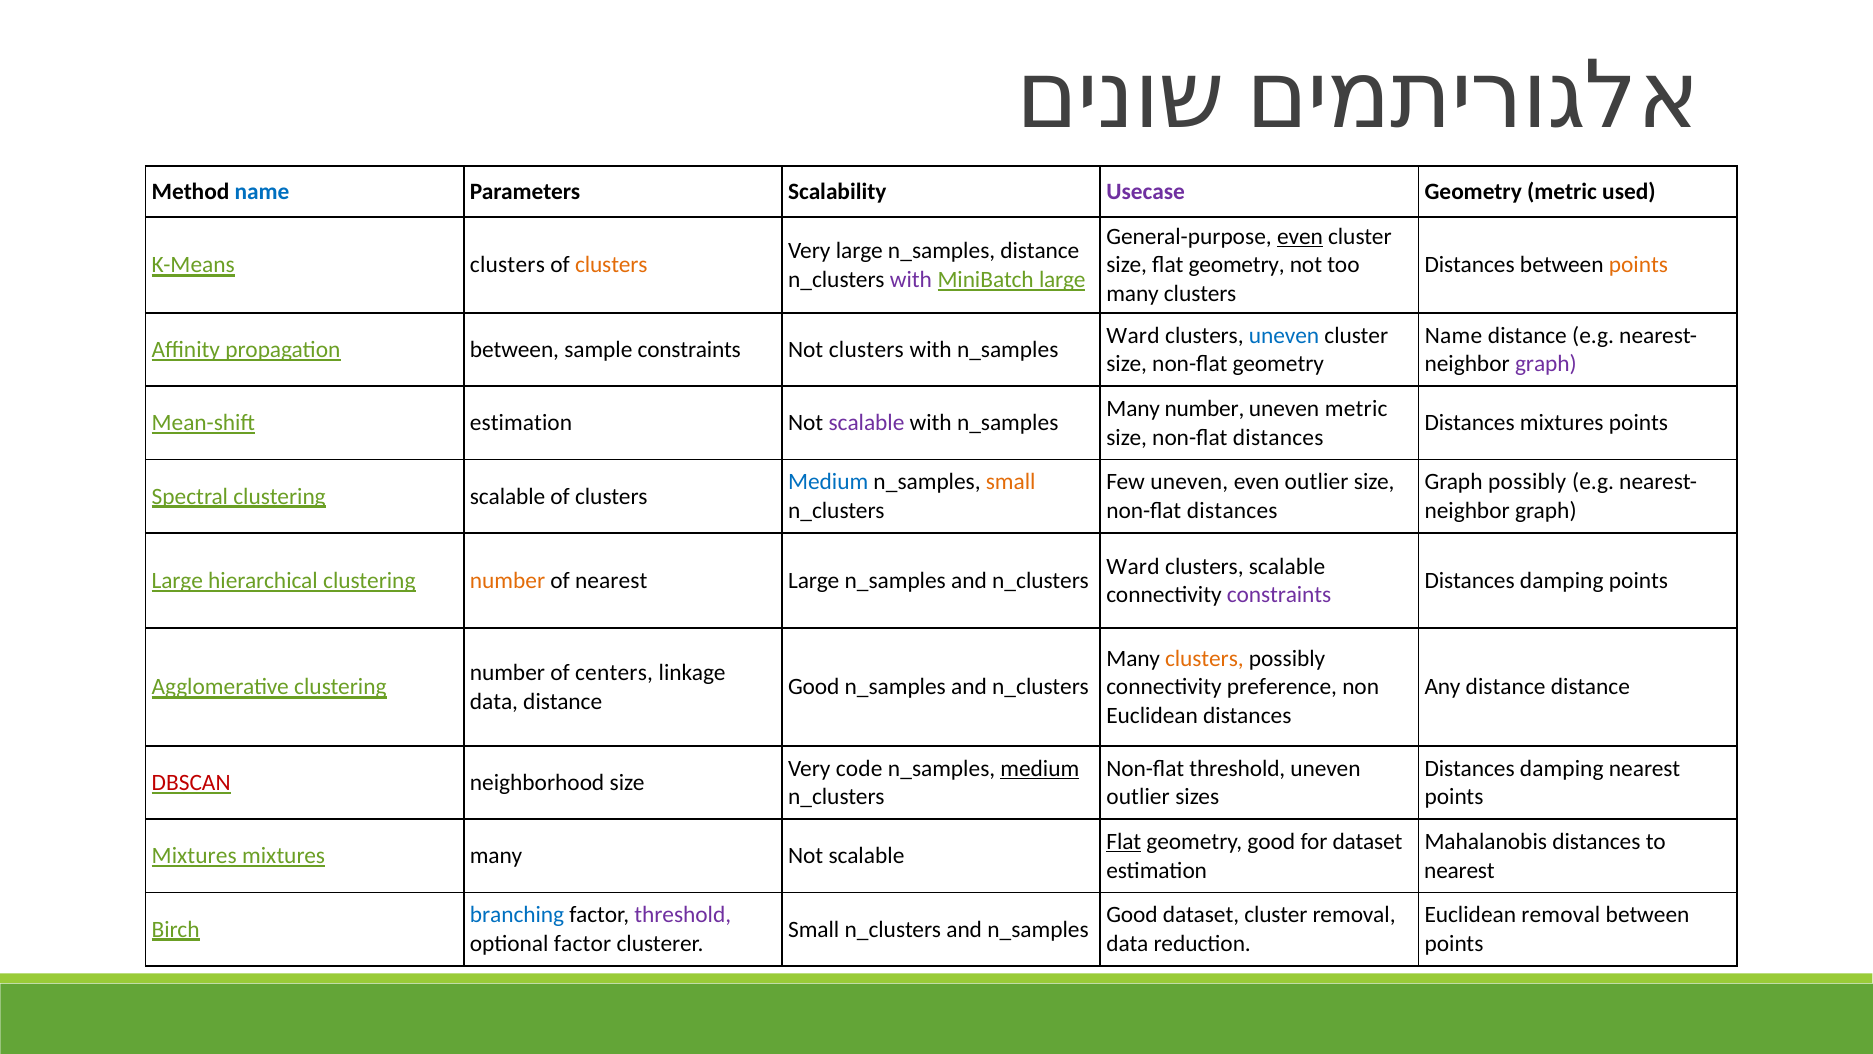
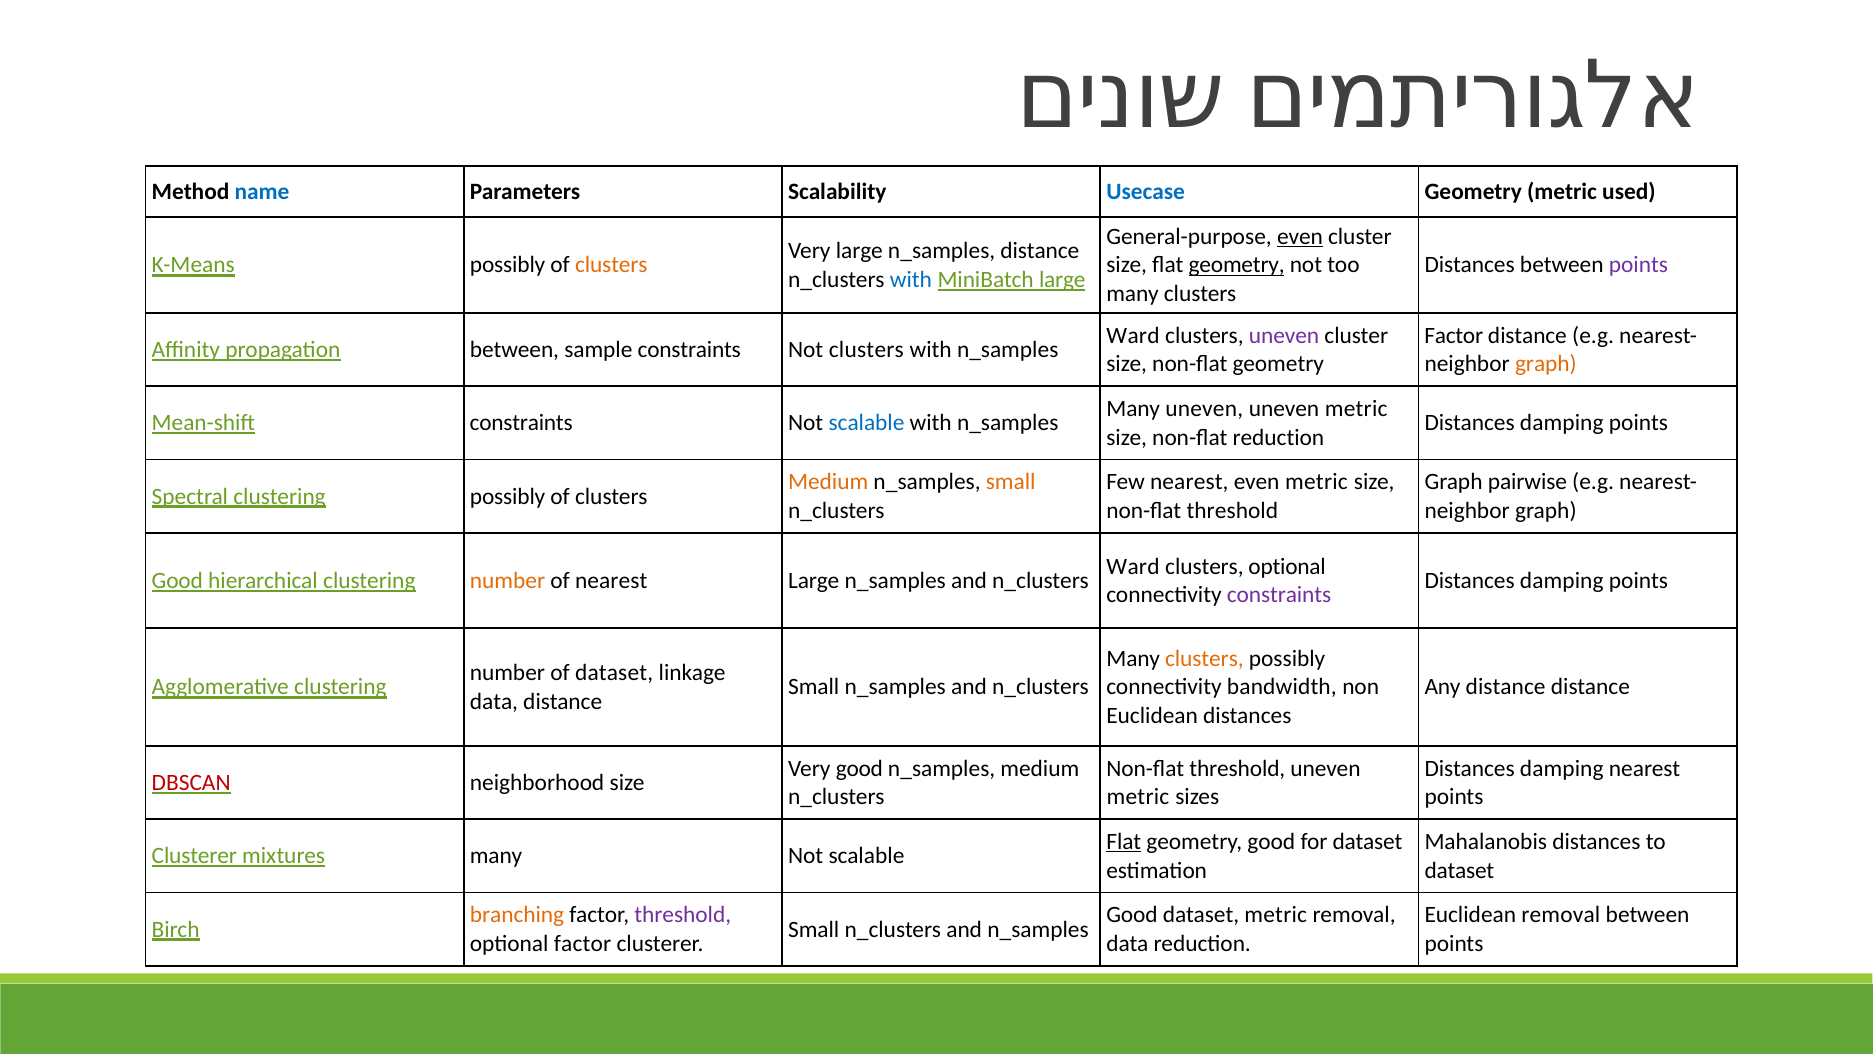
Usecase colour: purple -> blue (1146, 192)
K-Means clusters: clusters -> possibly (508, 265)
geometry underline: none -> present (1237, 265)
points colour: orange -> purple (1638, 265)
with colour: purple -> blue (911, 279)
uneven colour: blue -> purple (1284, 335)
Name: Name -> Factor (1454, 335)
graph colour: purple -> orange (1546, 364)
Many number: number -> uneven (1204, 409)
Mean-shift estimation: estimation -> constraints (521, 423)
scalable colour: purple -> blue (867, 423)
mixtures: mixtures -> damping (1562, 423)
distances: distances -> reduction (1278, 437)
Medium colour: blue -> orange (828, 482)
Few uneven: uneven -> nearest (1189, 482)
even outlier: outlier -> metric (1317, 482)
Graph possibly: possibly -> pairwise (1527, 482)
clustering scalable: scalable -> possibly (508, 496)
distances: distances -> threshold (1232, 510)
clusters scalable: scalable -> optional (1287, 566)
Large: Large -> Good (177, 580)
of centers: centers -> dataset (614, 673)
Good: Good -> Small (814, 687)
preference: preference -> bandwidth (1282, 687)
Very code: code -> good (859, 768)
medium underline: present -> none (1040, 768)
outlier: outlier -> metric (1138, 797)
Mixtures: Mixtures -> Clusterer (194, 856)
nearest: nearest -> dataset (1459, 870)
branching colour: blue -> orange (517, 915)
dataset cluster: cluster -> metric (1276, 915)
